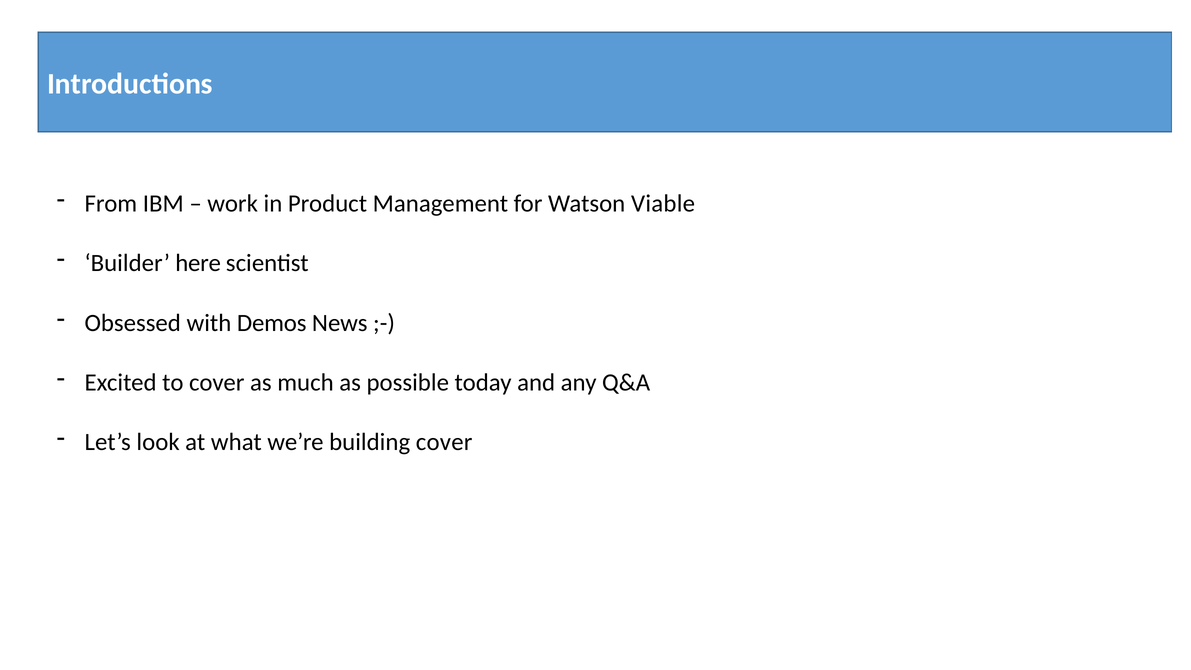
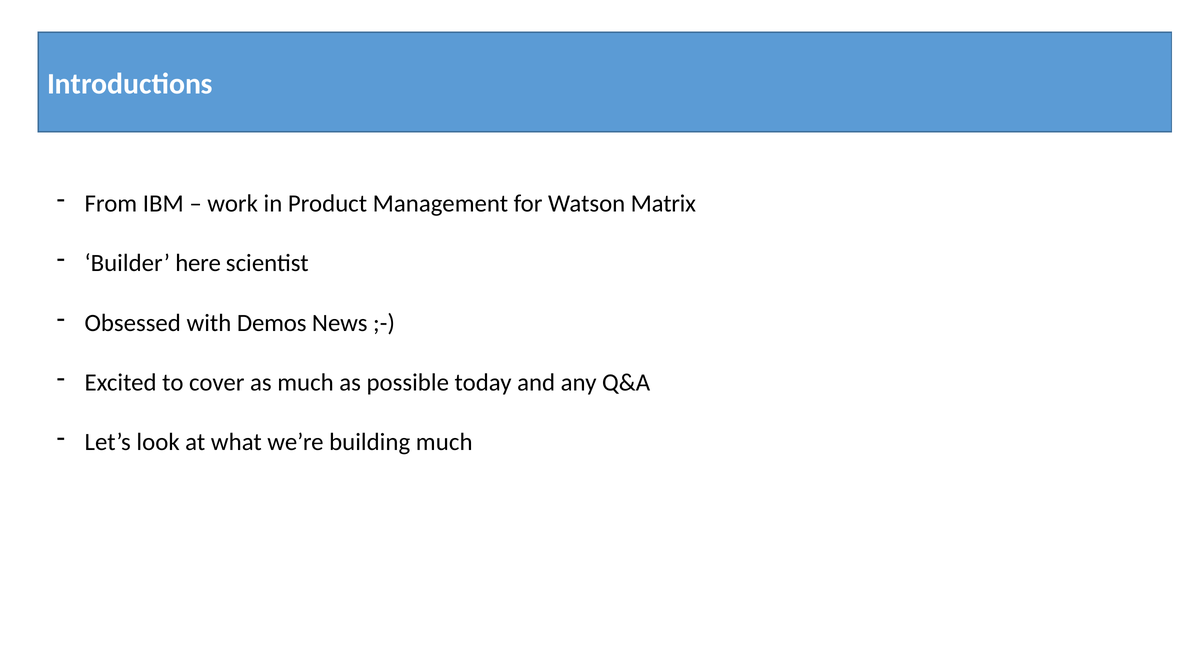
Viable: Viable -> Matrix (663, 204)
building cover: cover -> much (444, 442)
